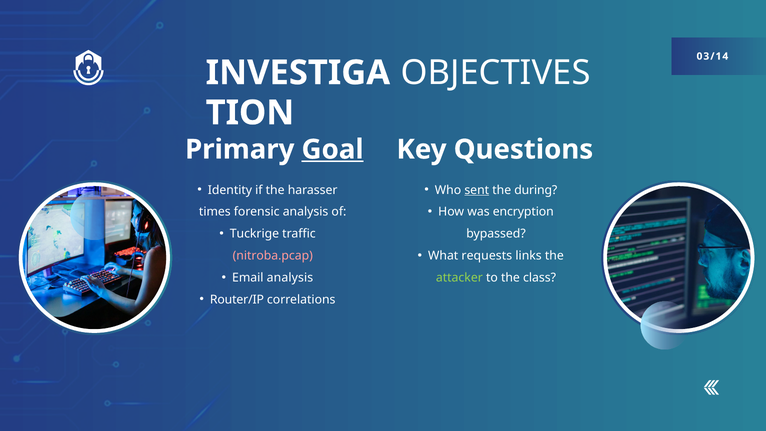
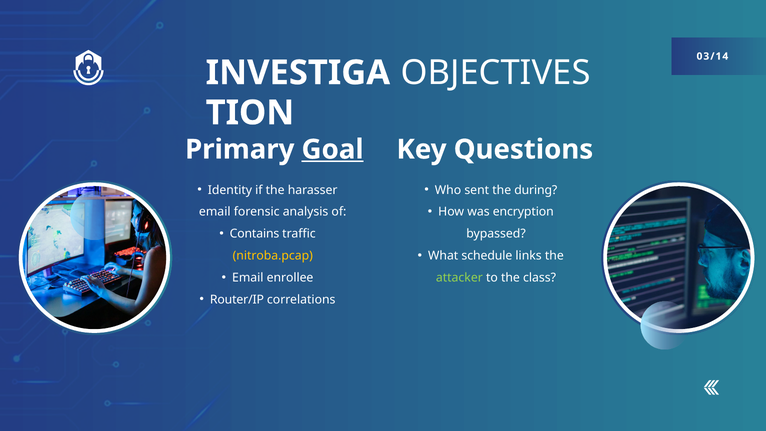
sent underline: present -> none (477, 190)
times: times -> email (215, 212)
Tuckrige: Tuckrige -> Contains (254, 234)
requests: requests -> schedule (487, 256)
nitroba.pcap colour: pink -> yellow (273, 256)
Email analysis: analysis -> enrollee (290, 278)
